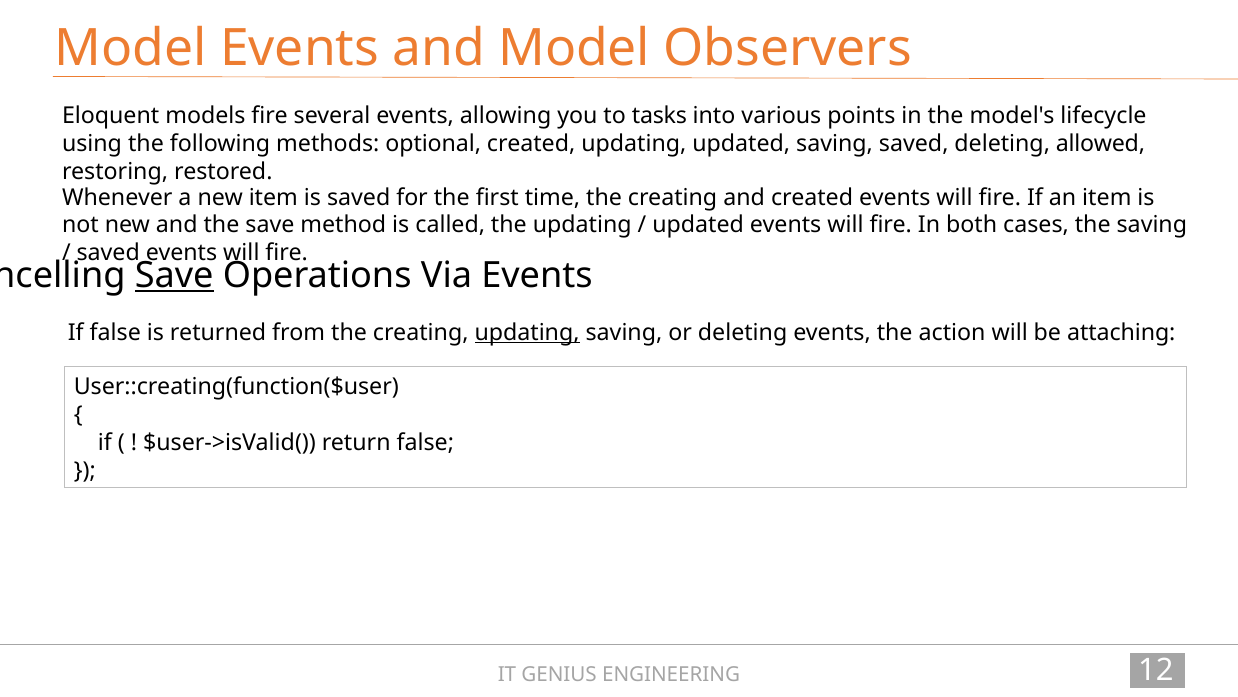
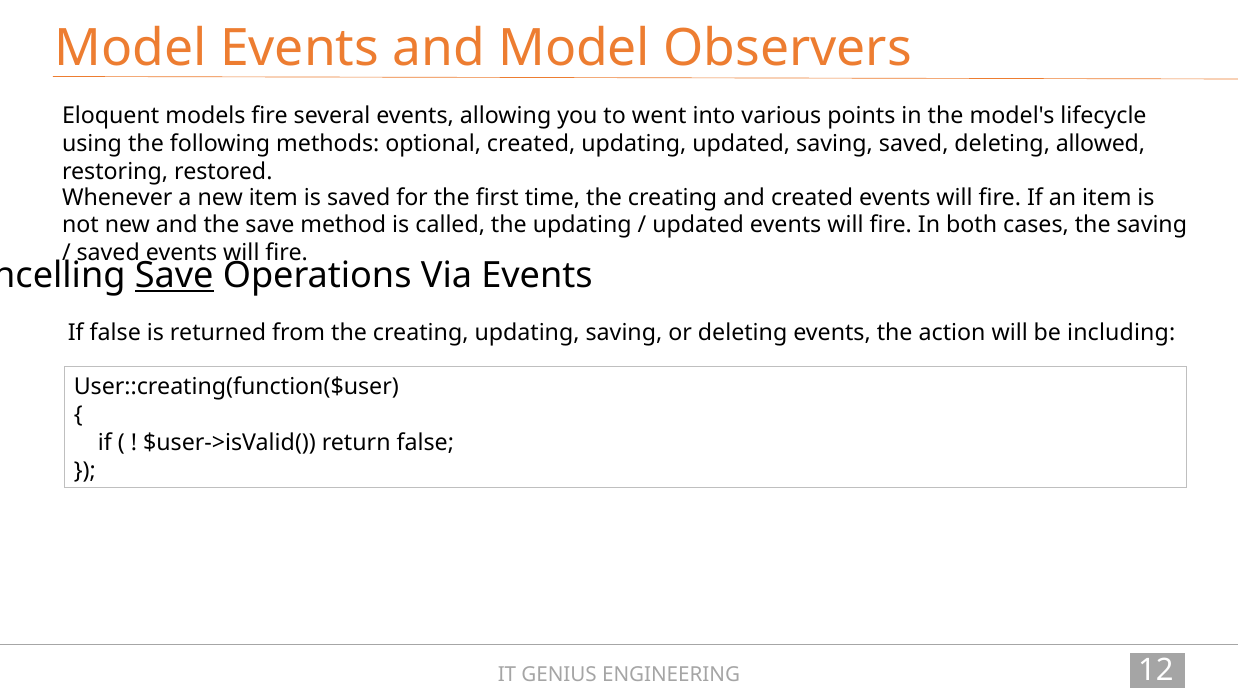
tasks: tasks -> went (659, 116)
updating underline: present -> none (527, 332)
attaching: attaching -> including (1121, 332)
